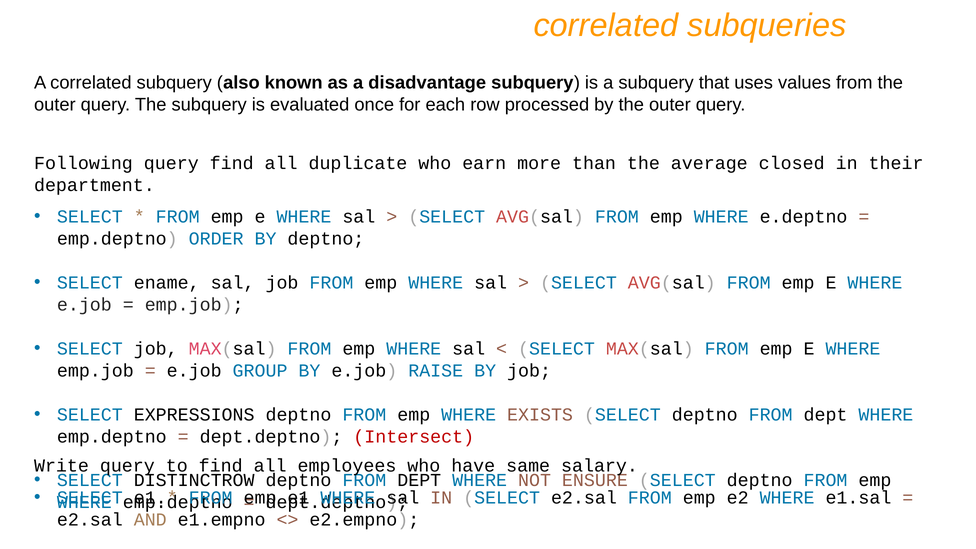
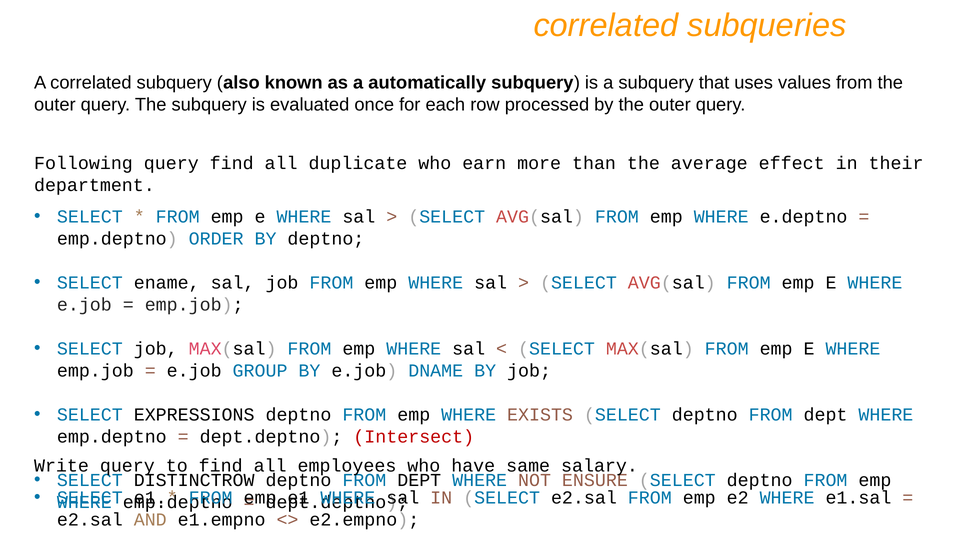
disadvantage: disadvantage -> automatically (427, 83)
closed: closed -> effect (792, 163)
RAISE: RAISE -> DNAME (436, 371)
